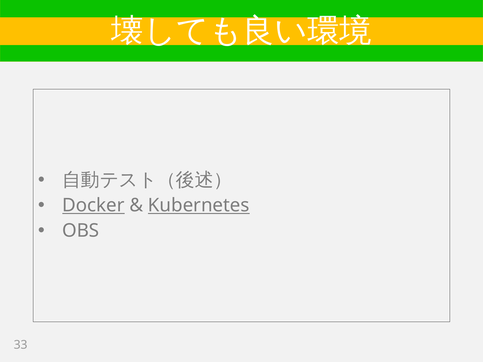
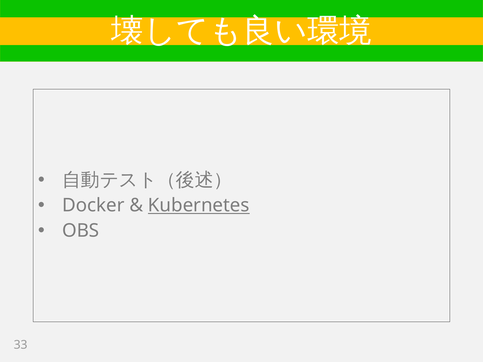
Docker underline: present -> none (93, 205)
